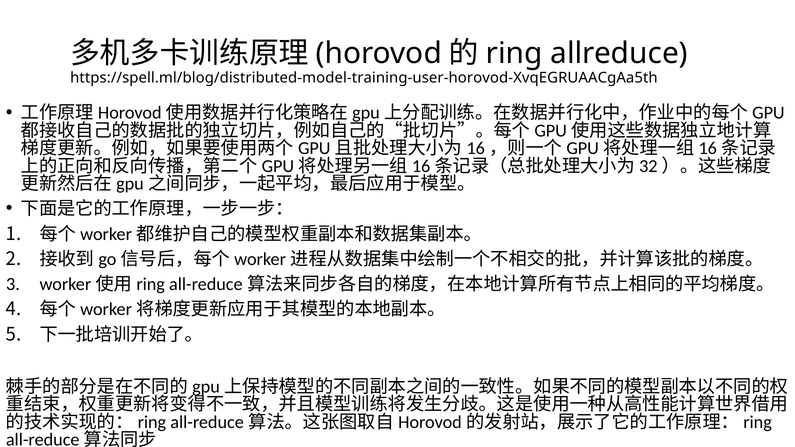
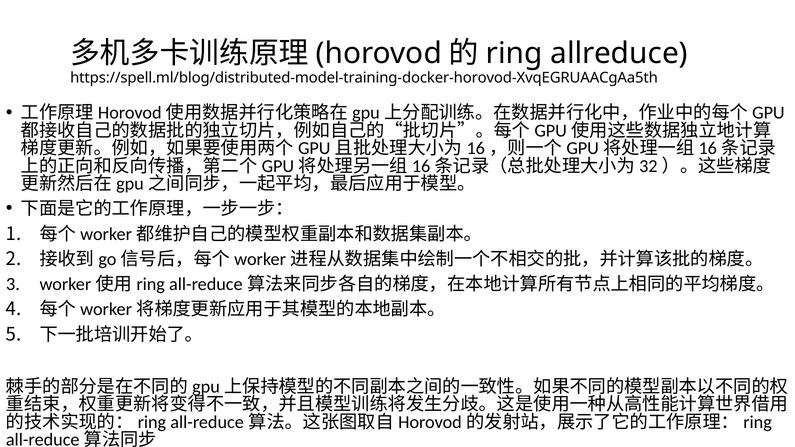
https://spell.ml/blog/distributed-model-training-user-horovod-XvqEGRUAACgAa5th: https://spell.ml/blog/distributed-model-training-user-horovod-XvqEGRUAACgAa5th -> https://spell.ml/blog/distributed-model-training-docker-horovod-XvqEGRUAACgAa5th (364, 78)
